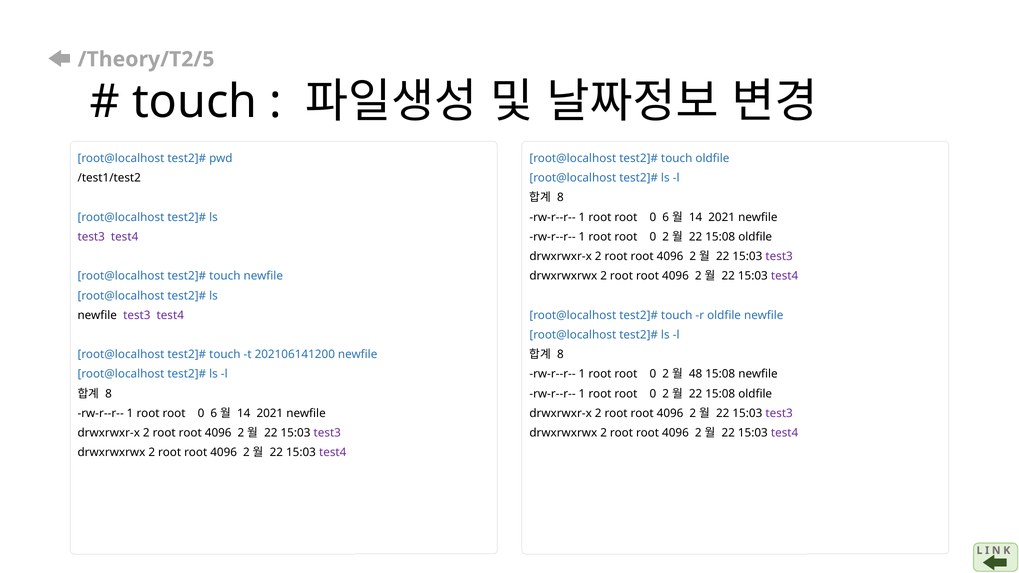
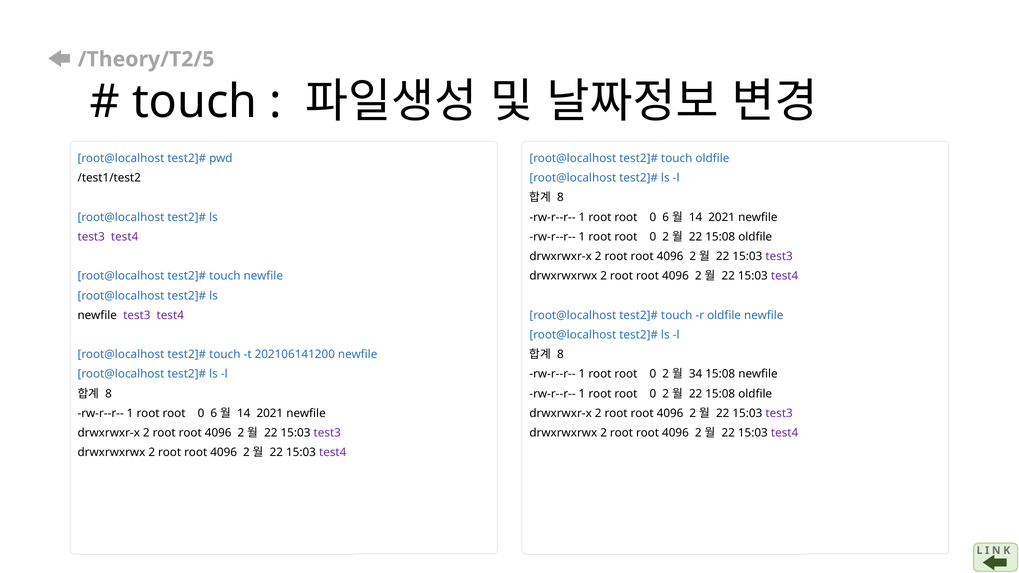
48: 48 -> 34 (696, 374)
